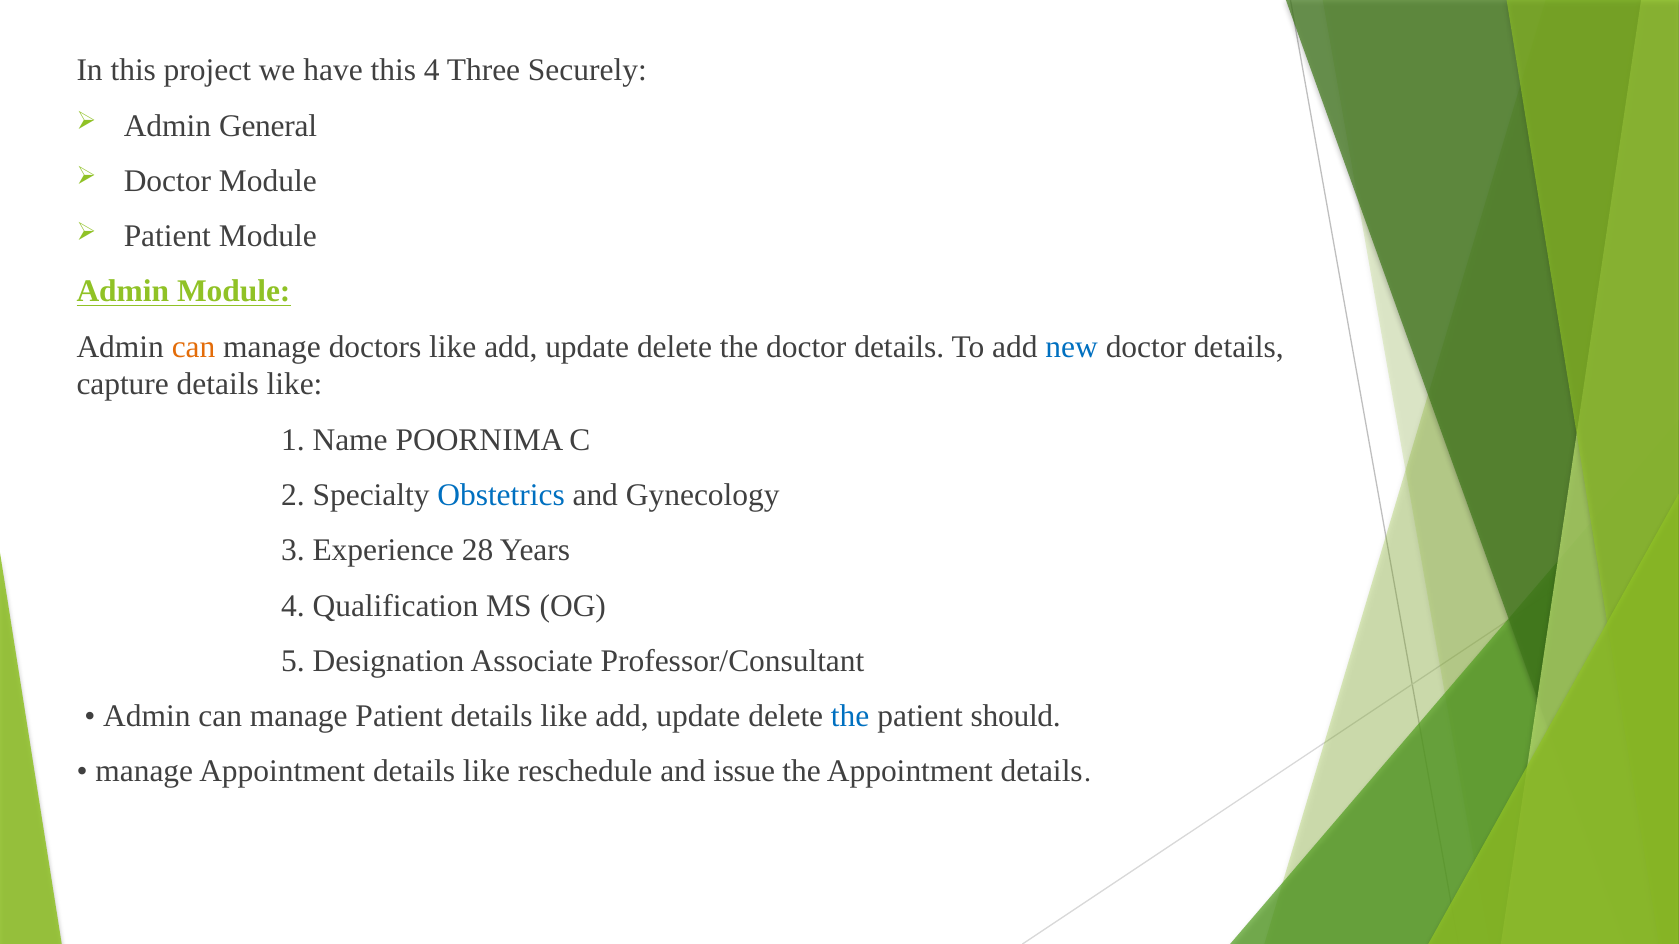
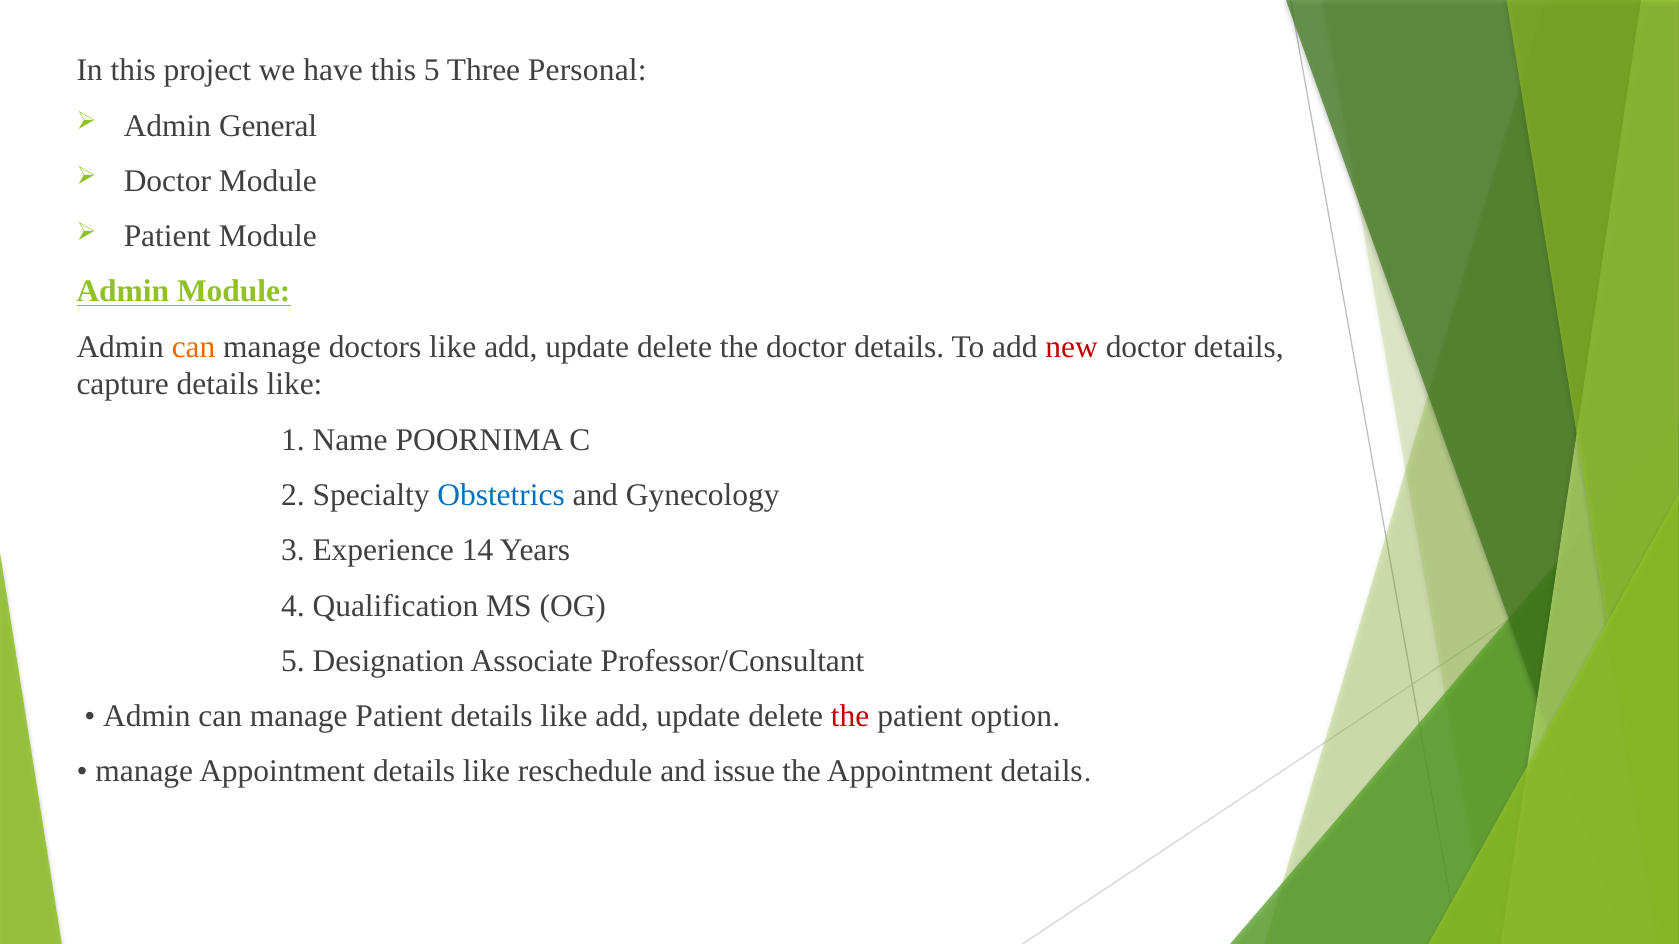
this 4: 4 -> 5 (432, 71)
Securely: Securely -> Personal (587, 71)
new colour: blue -> red (1072, 347)
28: 28 -> 14 (478, 551)
the colour: blue -> red (850, 716)
should: should -> option (1016, 716)
